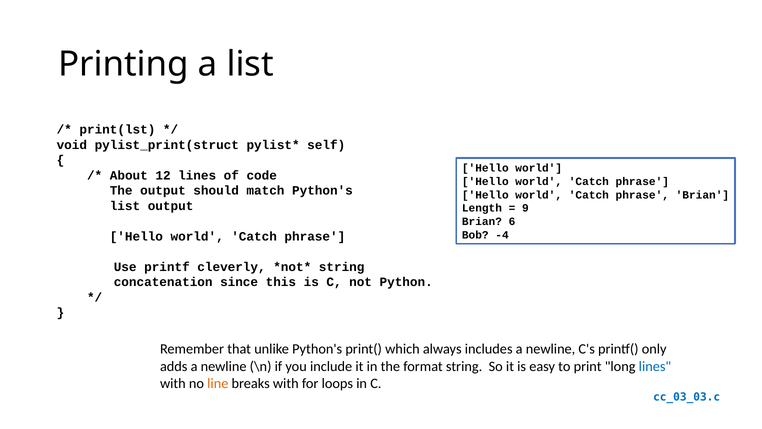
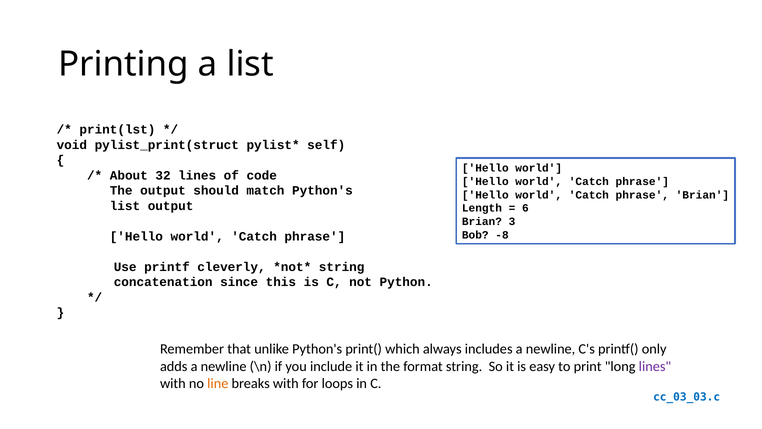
12: 12 -> 32 (163, 175)
9: 9 -> 6 (525, 208)
6: 6 -> 3 (512, 221)
-4: -4 -> -8 (502, 235)
lines colour: blue -> purple (655, 366)
